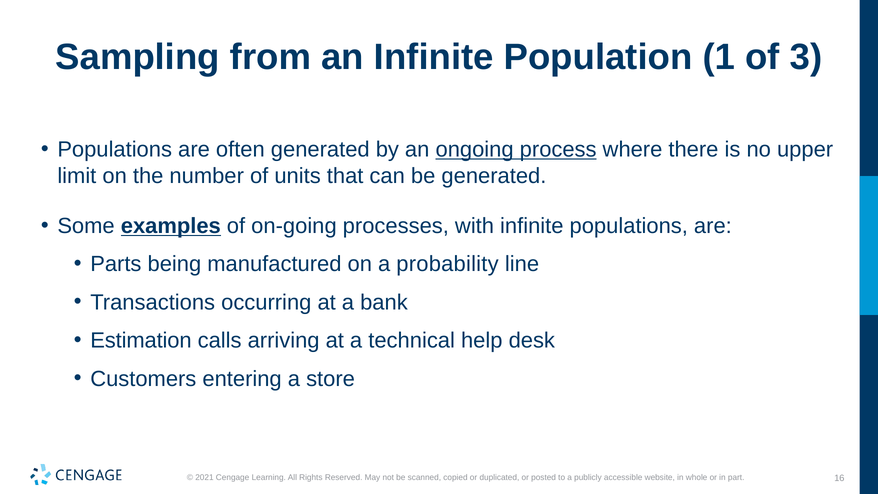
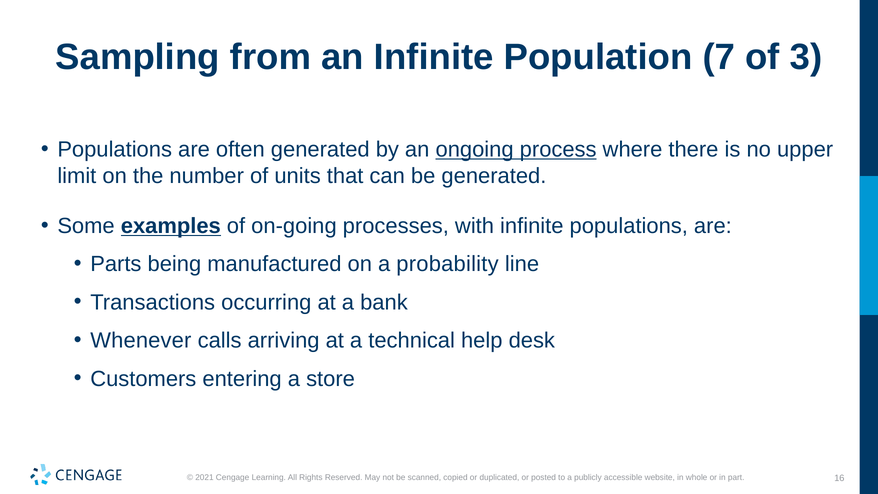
1: 1 -> 7 (719, 57)
Estimation: Estimation -> Whenever (141, 341)
